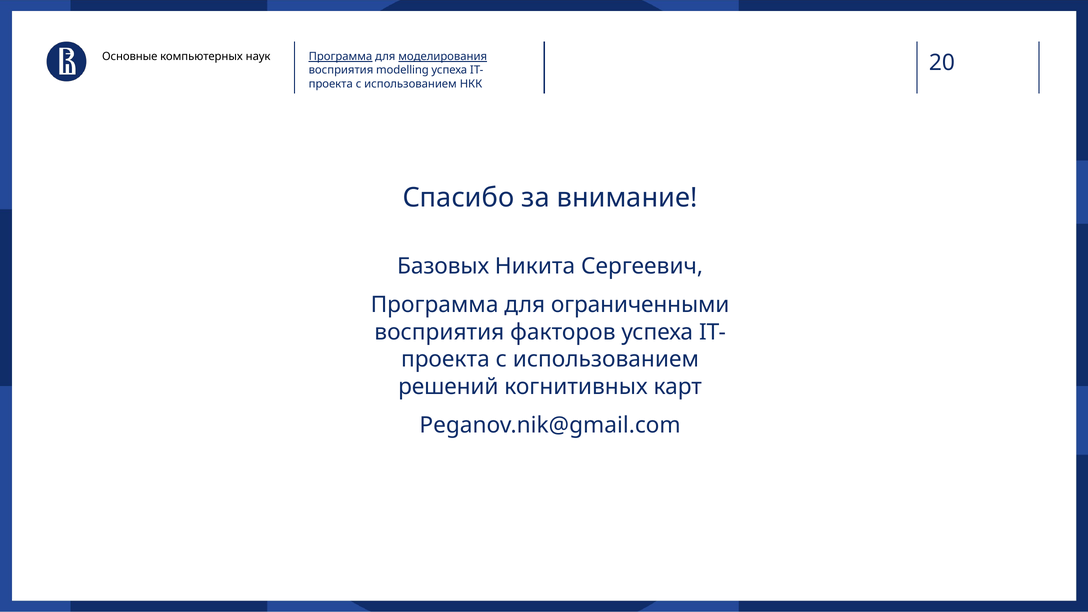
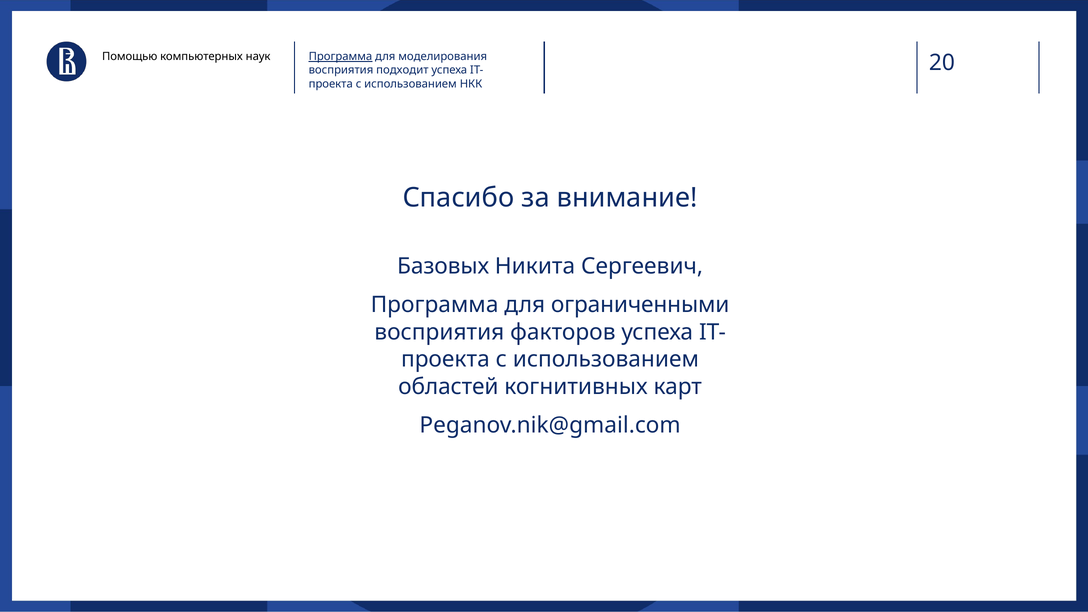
Основные: Основные -> Помощью (130, 57)
моделирования underline: present -> none (443, 57)
modelling: modelling -> подходит (402, 70)
решений: решений -> областей (448, 387)
